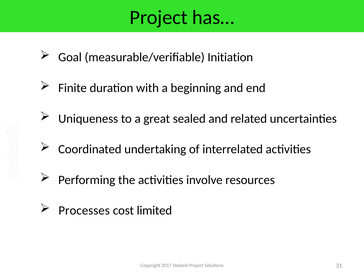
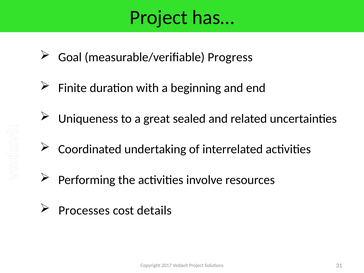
Initiation: Initiation -> Progress (230, 57)
limited: limited -> details (154, 211)
